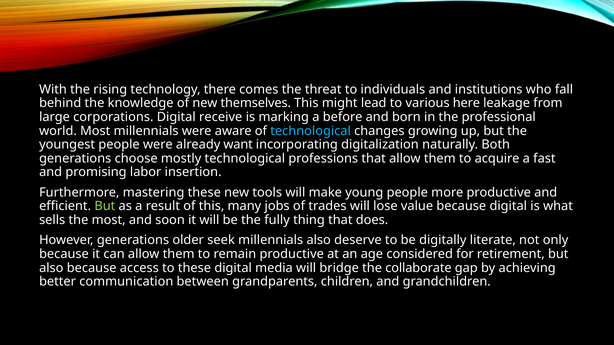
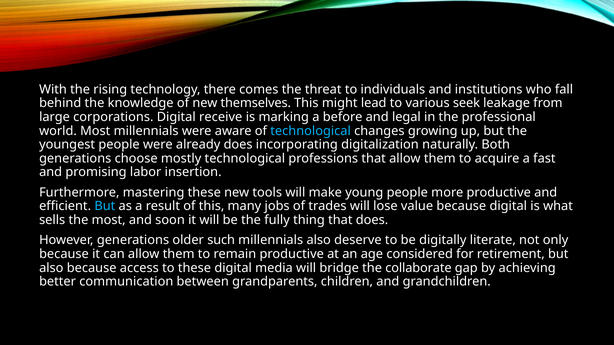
here: here -> seek (466, 103)
born: born -> legal (406, 117)
already want: want -> does (238, 145)
But colour: light green -> light blue (105, 206)
seek: seek -> such (221, 241)
